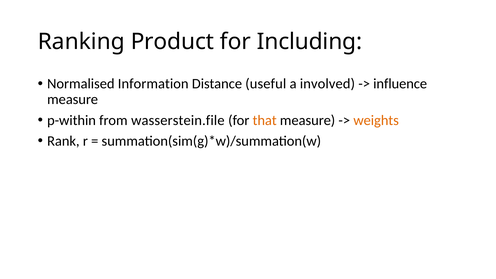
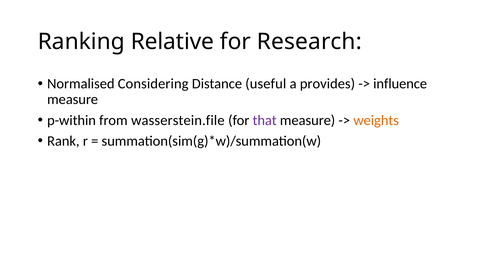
Product: Product -> Relative (172, 42)
Including: Including -> Research (309, 42)
Information: Information -> Considering (153, 84)
involved: involved -> provides (327, 84)
that colour: orange -> purple (265, 120)
